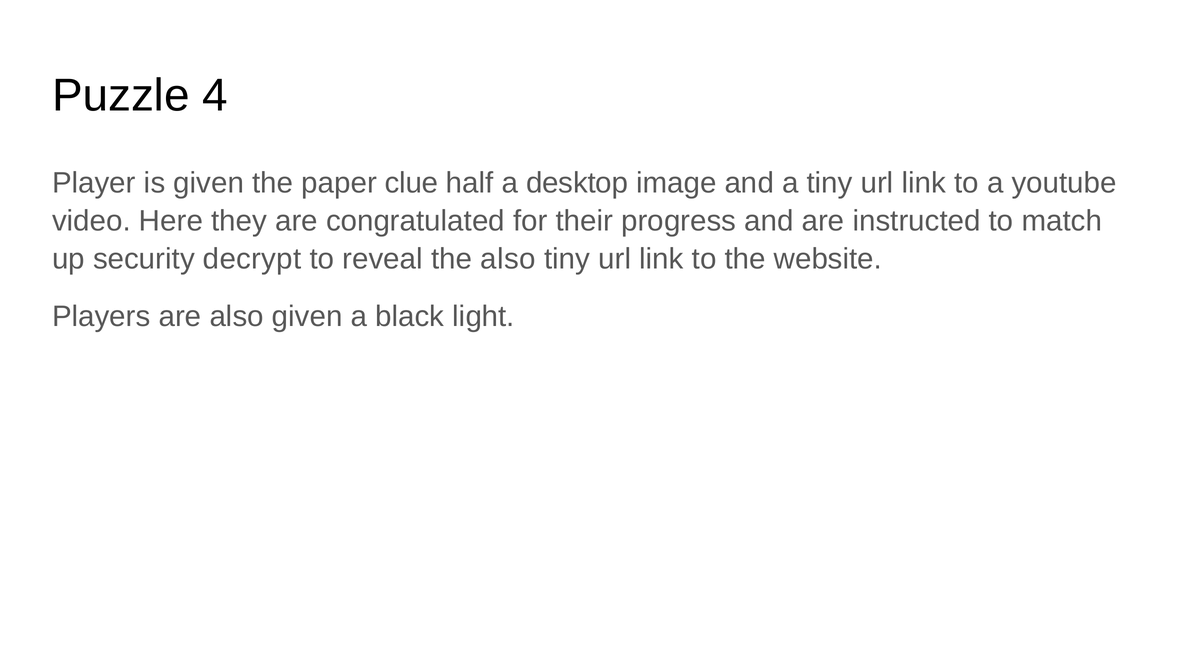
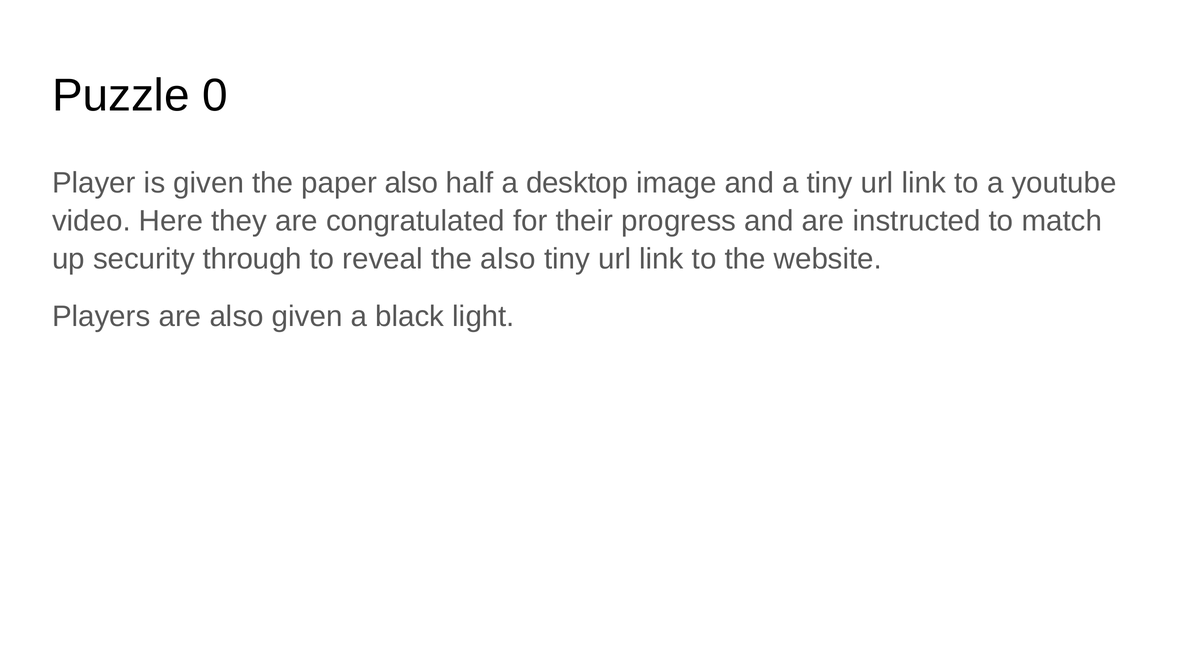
4: 4 -> 0 (215, 96)
paper clue: clue -> also (411, 183)
decrypt: decrypt -> through (252, 259)
